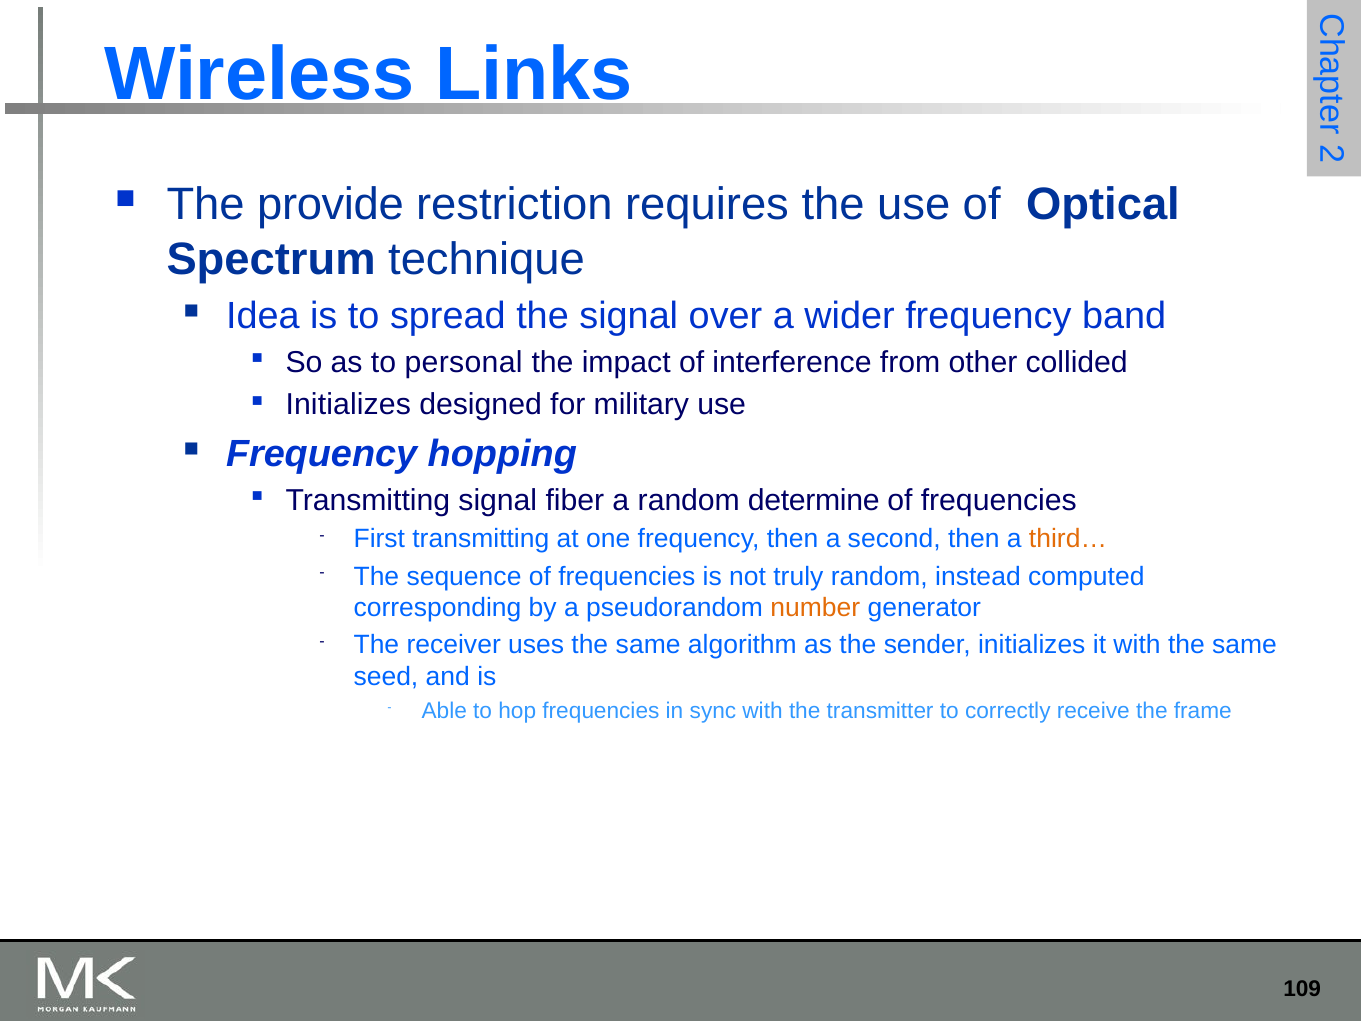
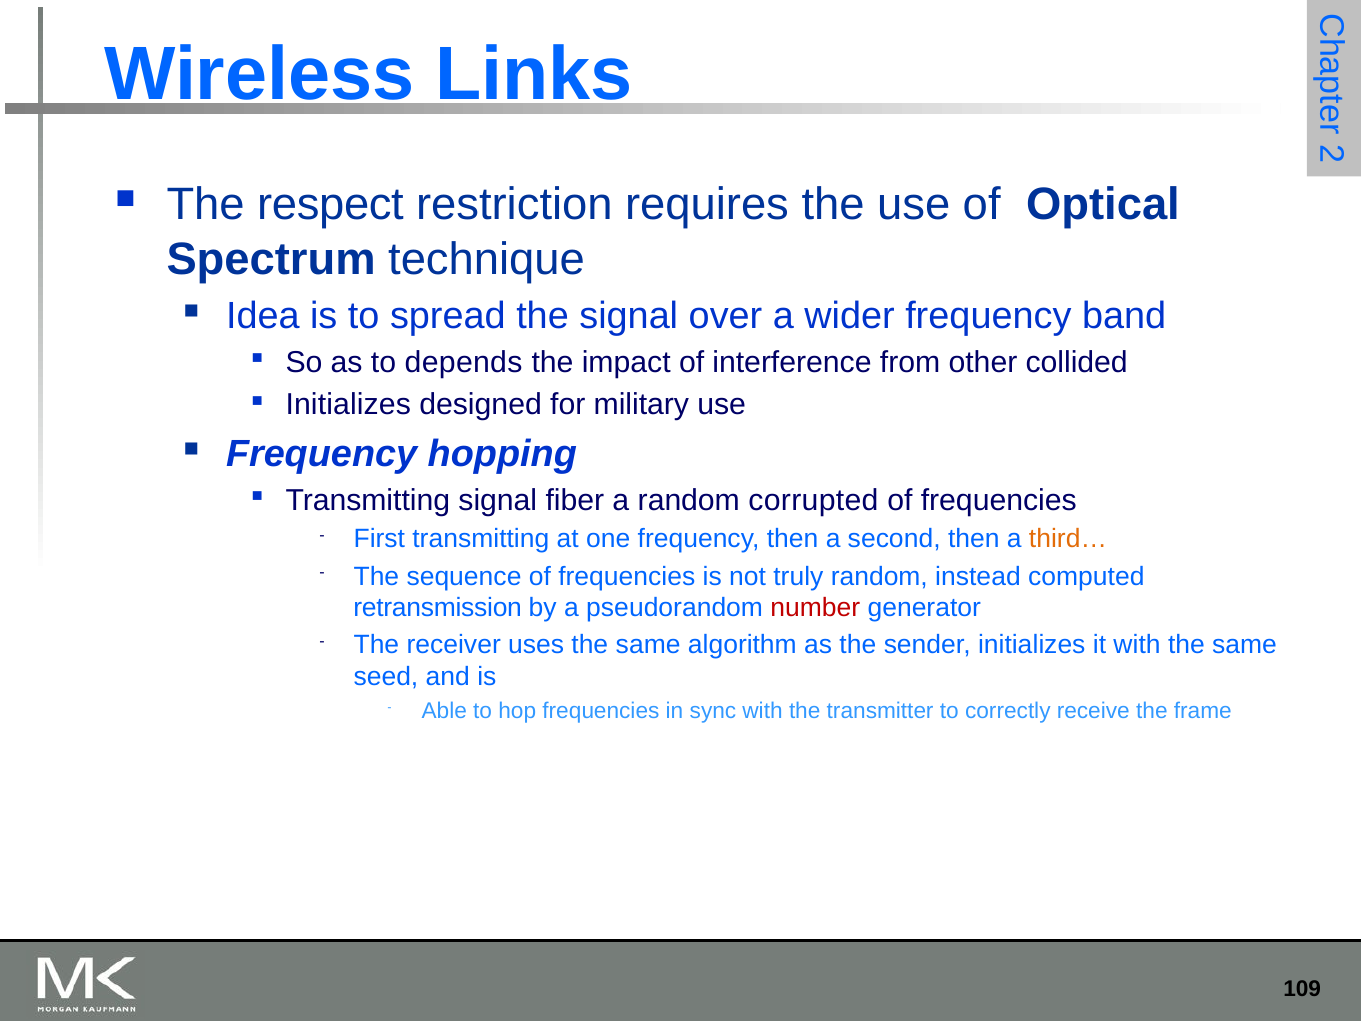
provide: provide -> respect (330, 205)
personal: personal -> depends (464, 362)
determine: determine -> corrupted (813, 500)
corresponding: corresponding -> retransmission (438, 608)
number colour: orange -> red (815, 608)
